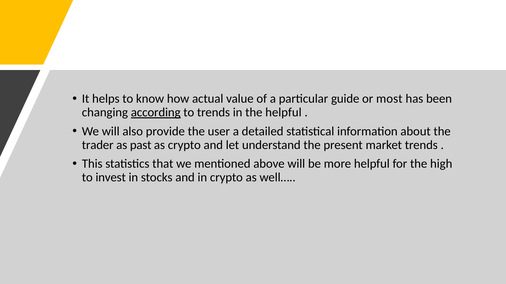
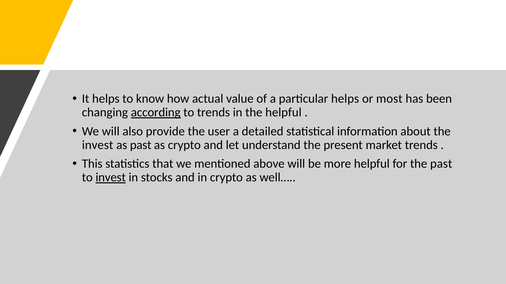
particular guide: guide -> helps (345, 99)
trader: trader -> invest (98, 145)
the high: high -> past (441, 164)
invest underline: none -> present (111, 178)
